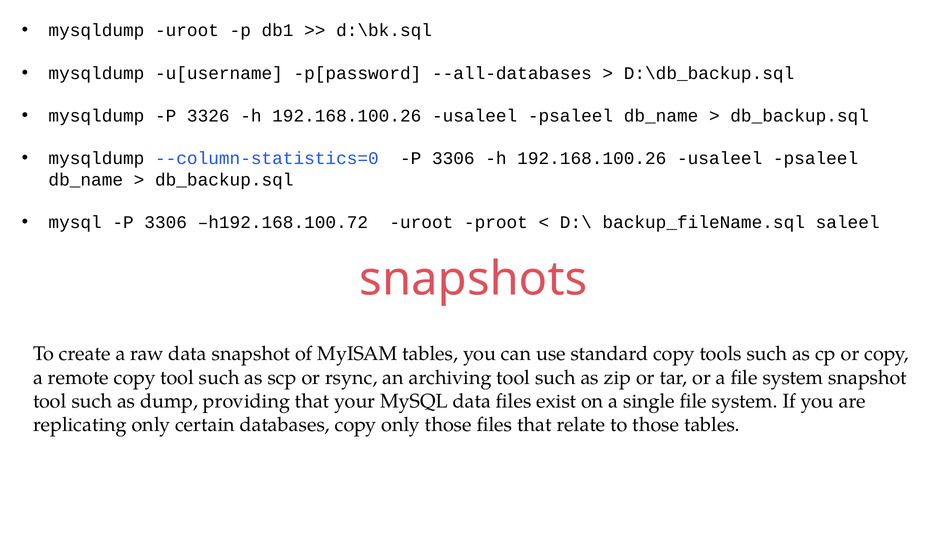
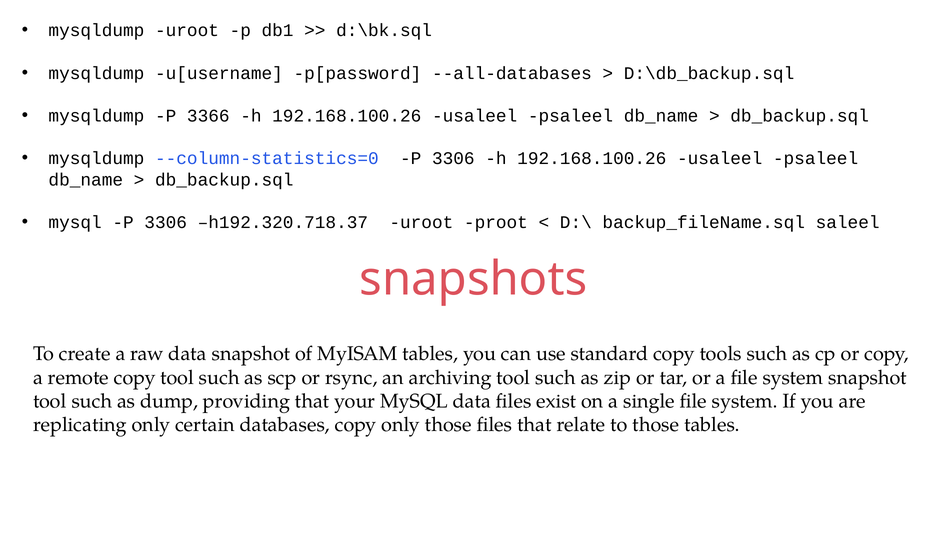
3326: 3326 -> 3366 (208, 116)
h192.168.100.72: h192.168.100.72 -> h192.320.718.37 (283, 222)
